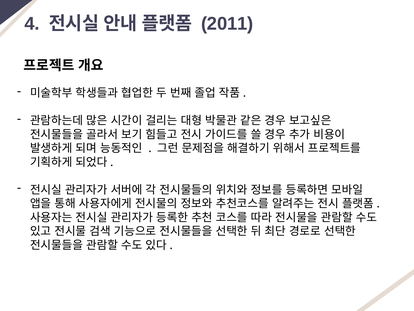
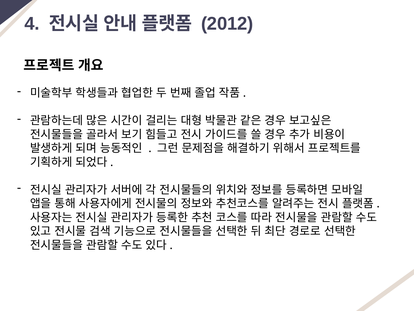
2011: 2011 -> 2012 (227, 24)
